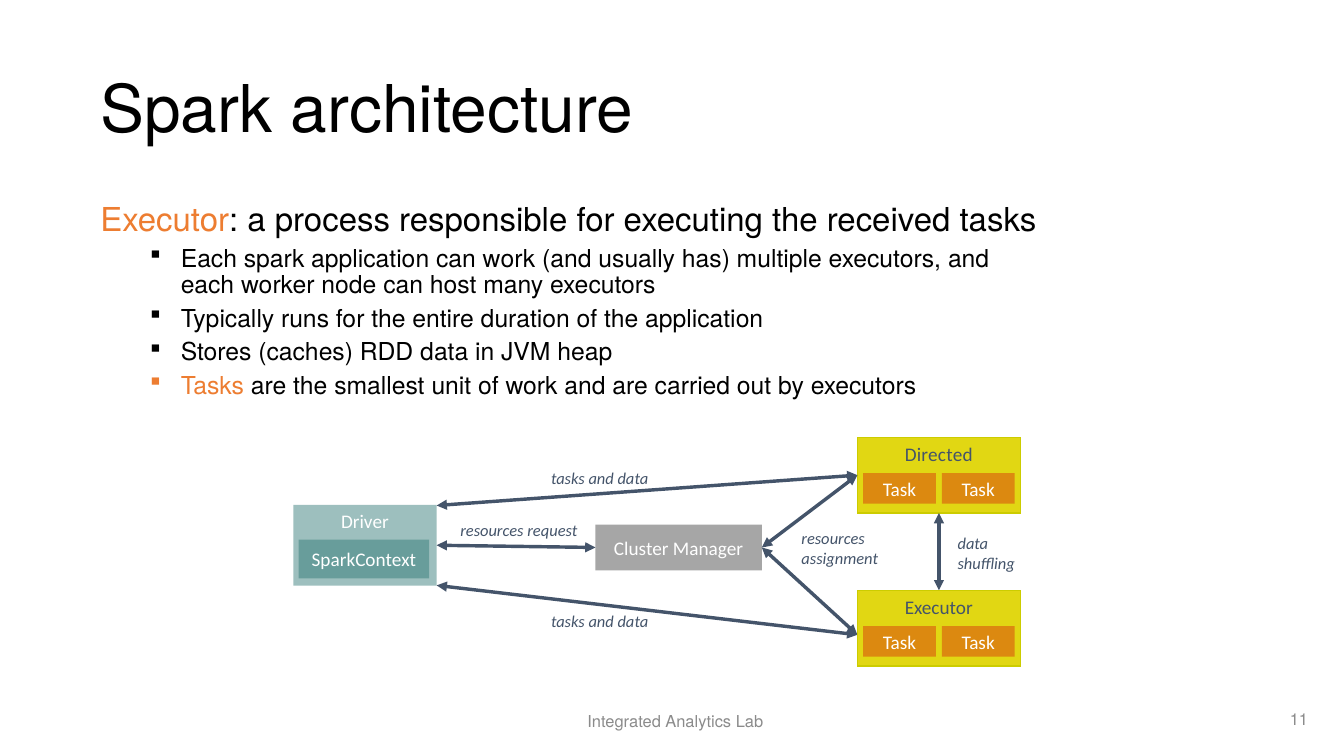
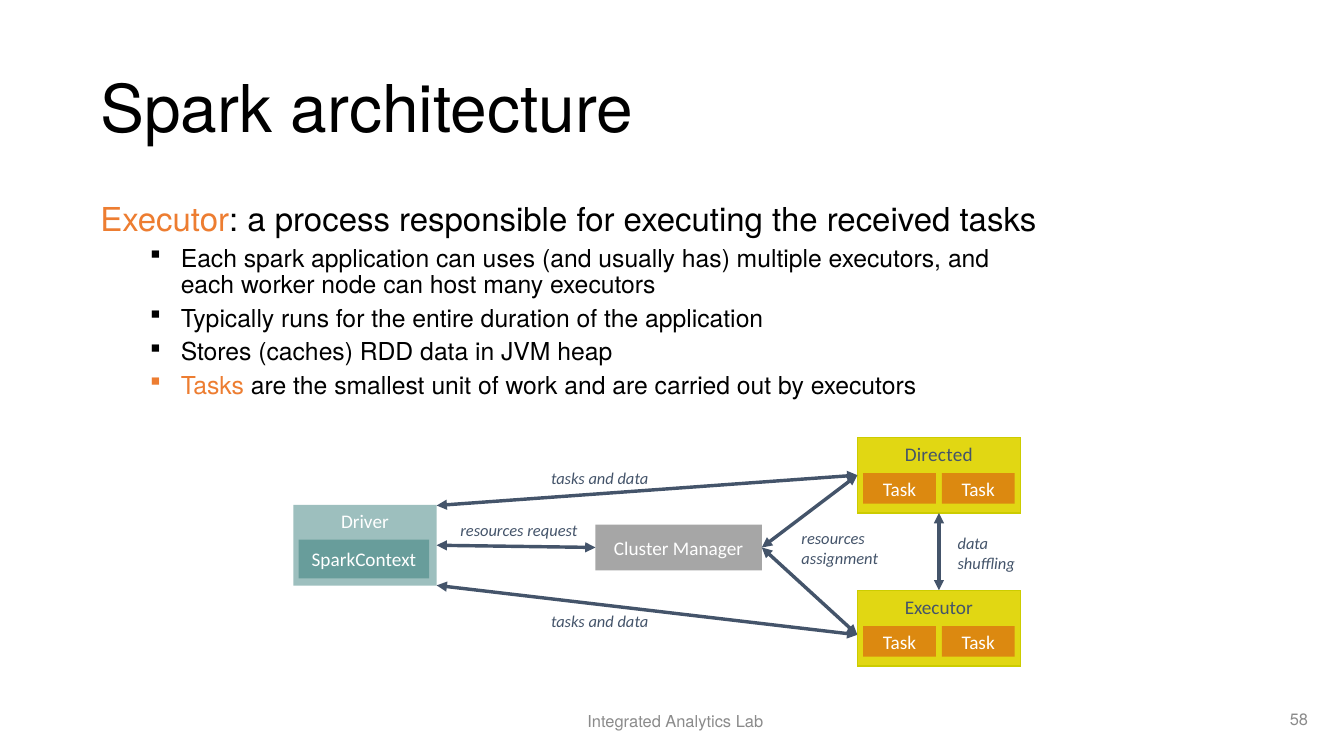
can work: work -> uses (509, 259)
11: 11 -> 58 (1299, 721)
